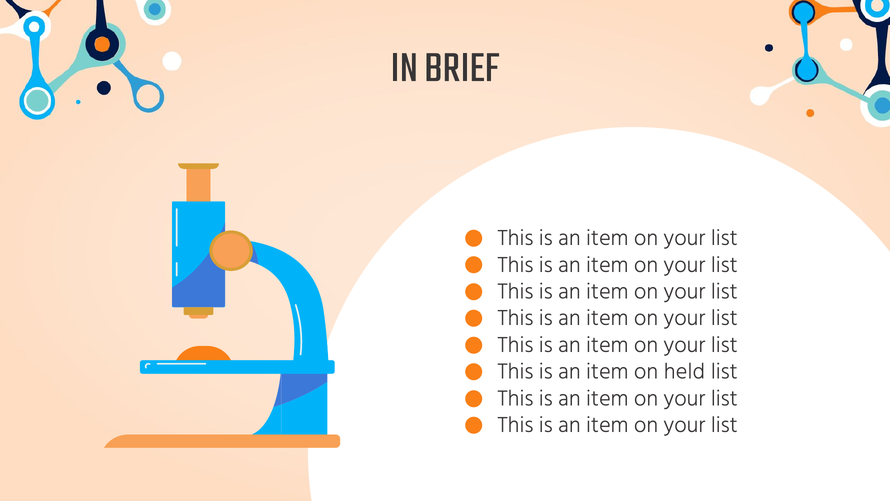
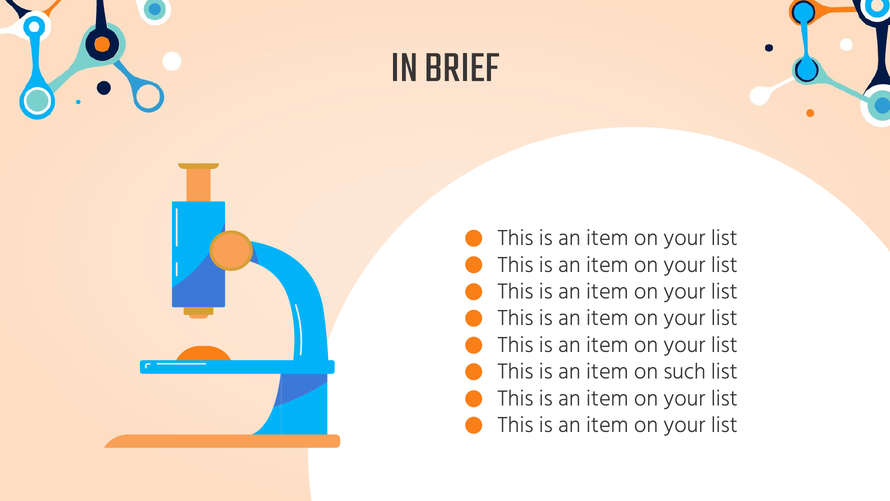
held: held -> such (685, 371)
